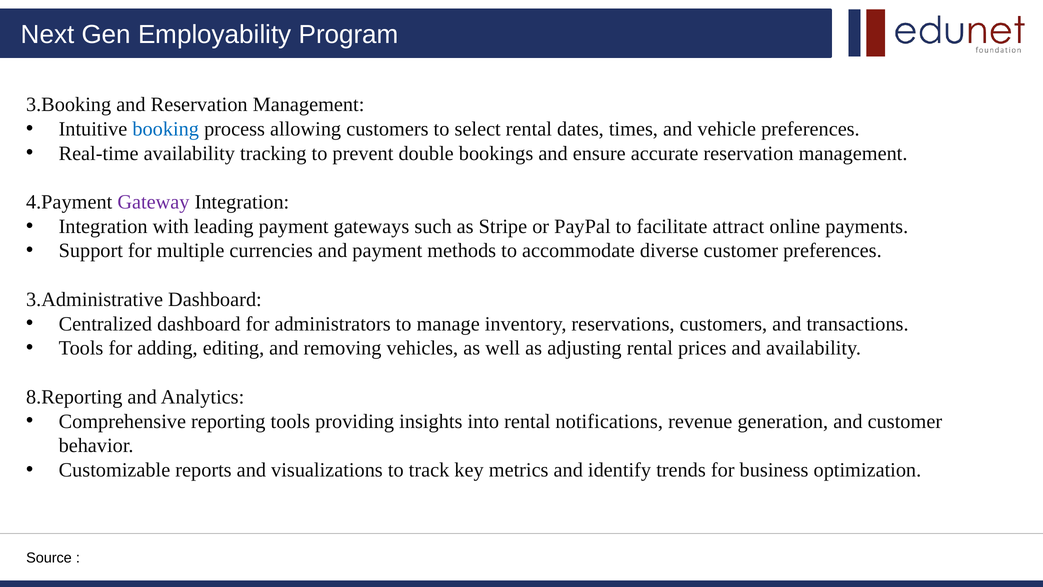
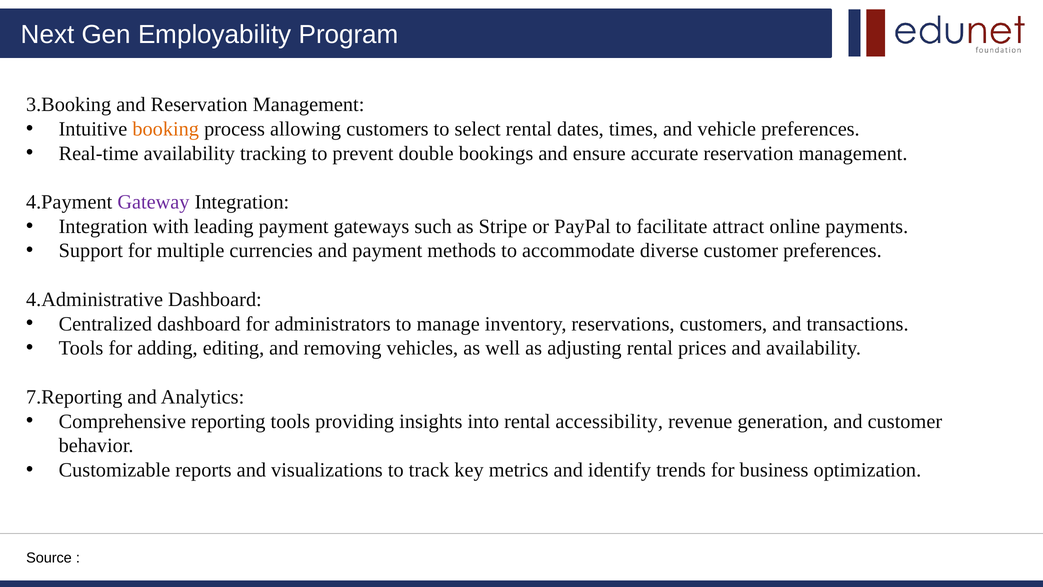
booking colour: blue -> orange (166, 129)
3.Administrative: 3.Administrative -> 4.Administrative (95, 299)
8.Reporting: 8.Reporting -> 7.Reporting (74, 397)
notifications: notifications -> accessibility (609, 421)
